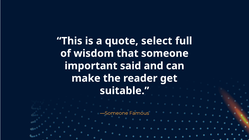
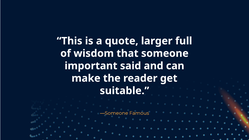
select: select -> larger (157, 41)
